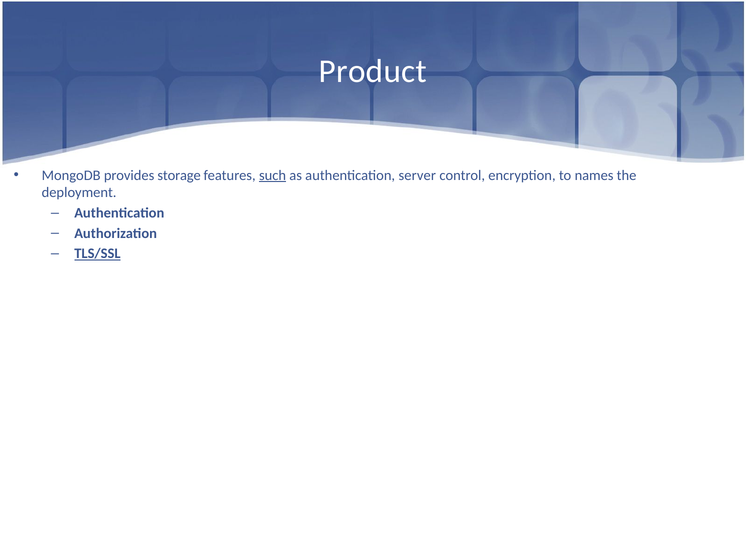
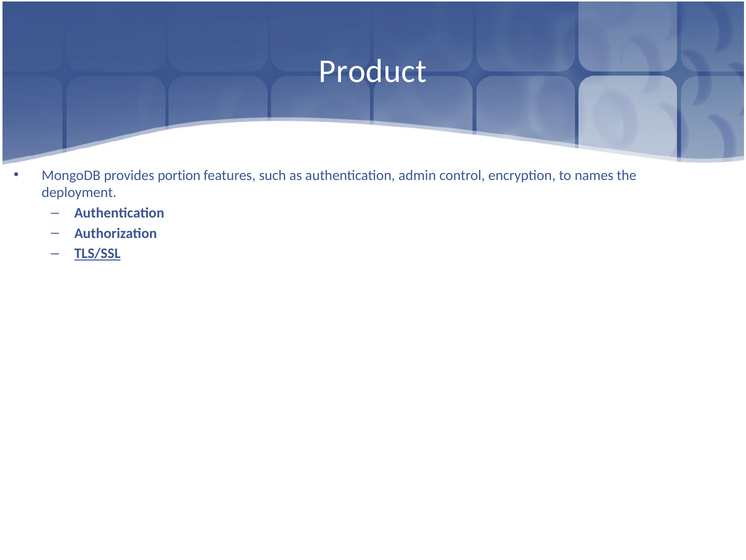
storage: storage -> portion (179, 175)
such underline: present -> none (273, 175)
server: server -> admin (417, 175)
